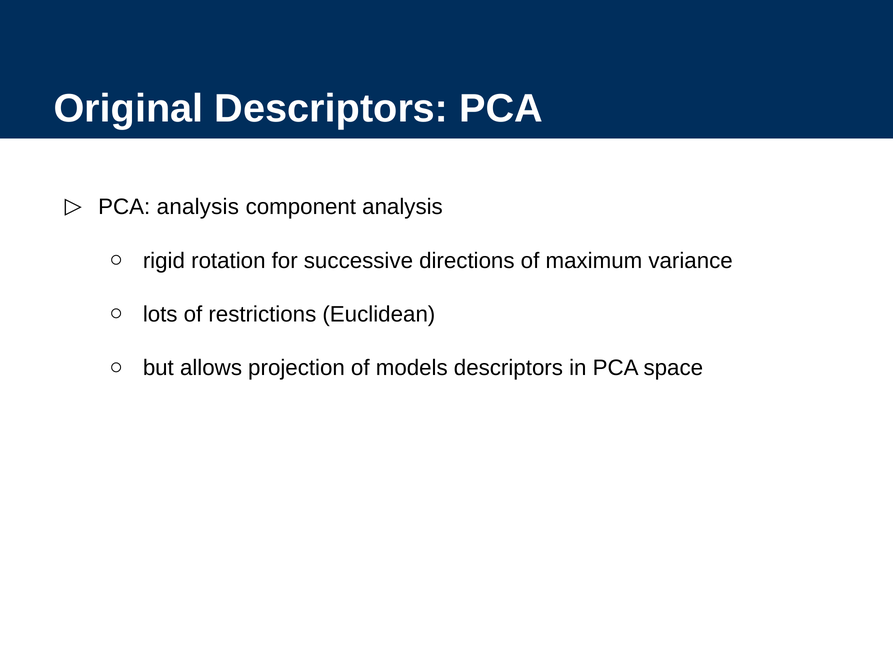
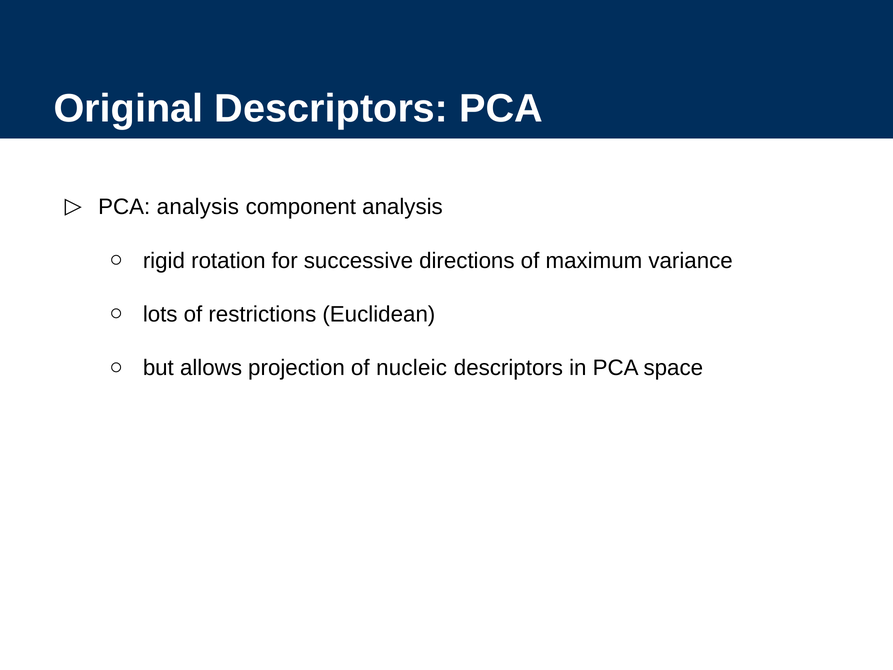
models: models -> nucleic (412, 368)
